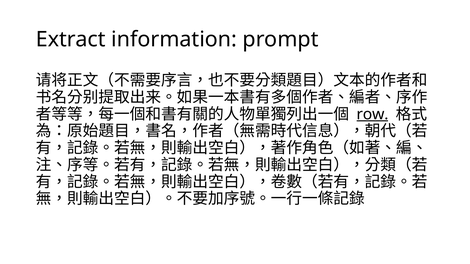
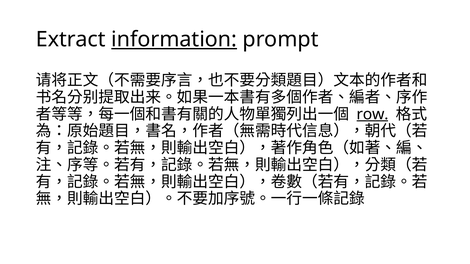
information underline: none -> present (174, 39)
